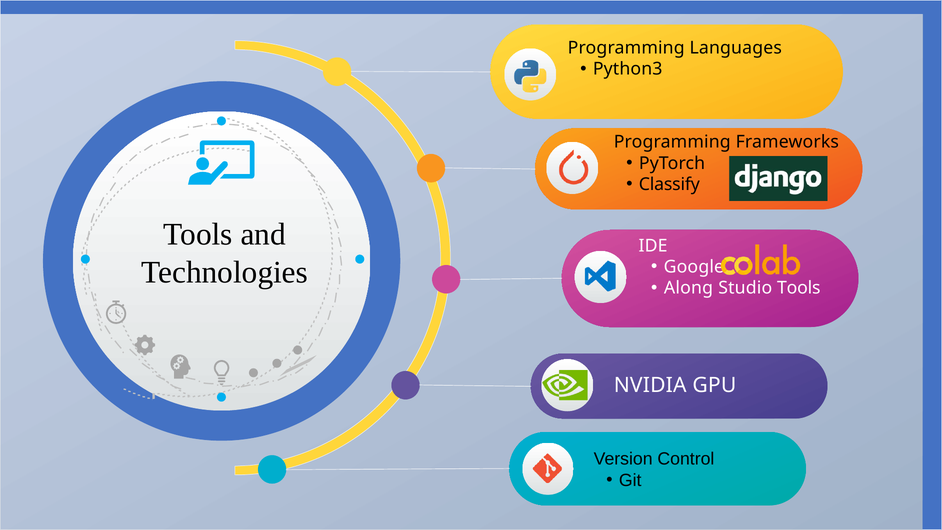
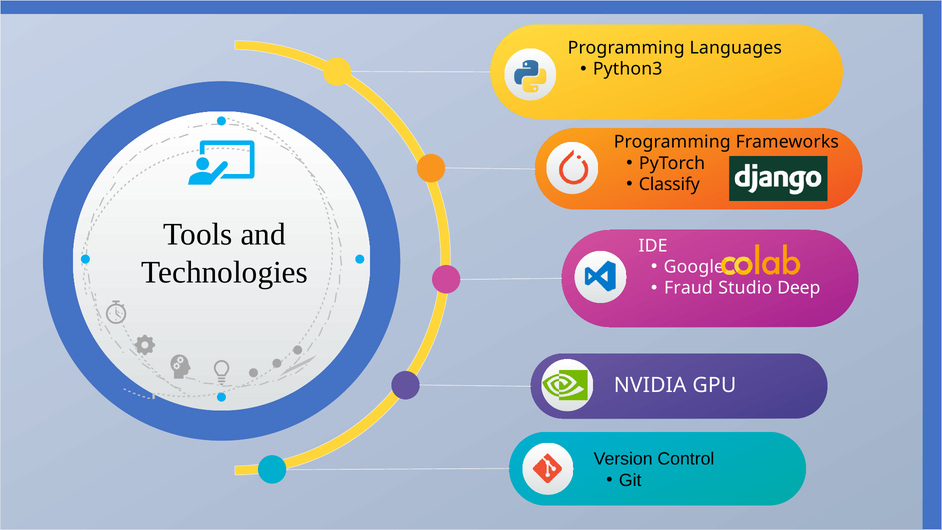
Along: Along -> Fraud (688, 288)
Studio Tools: Tools -> Deep (799, 288)
